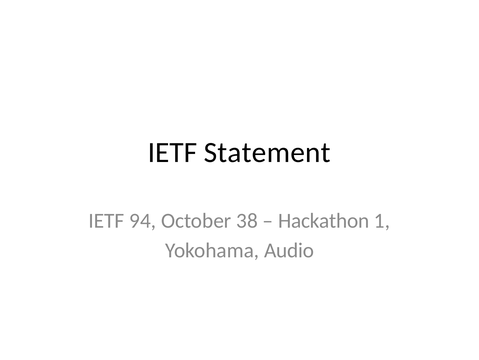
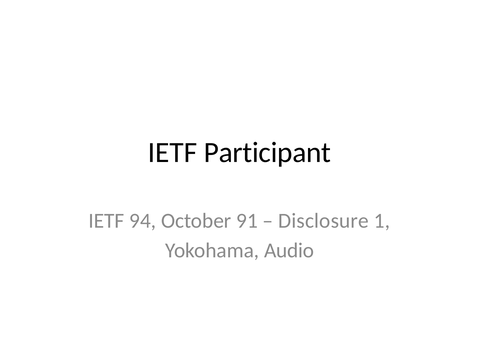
Statement: Statement -> Participant (267, 152)
38: 38 -> 91 (247, 220)
Hackathon: Hackathon -> Disclosure (323, 220)
